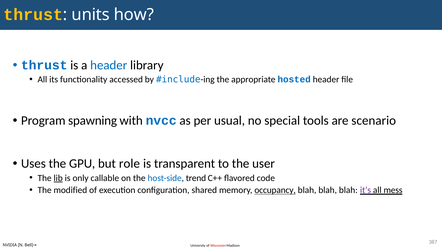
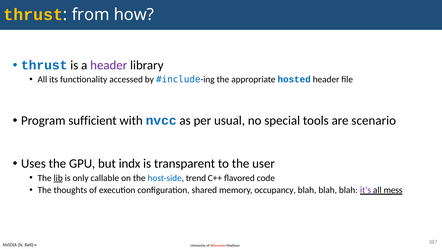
units: units -> from (91, 15)
header colour: blue -> purple (109, 65)
spawning: spawning -> sufficient (93, 120)
role: role -> indx (130, 163)
modified: modified -> thoughts (70, 190)
occupancy underline: present -> none (275, 190)
